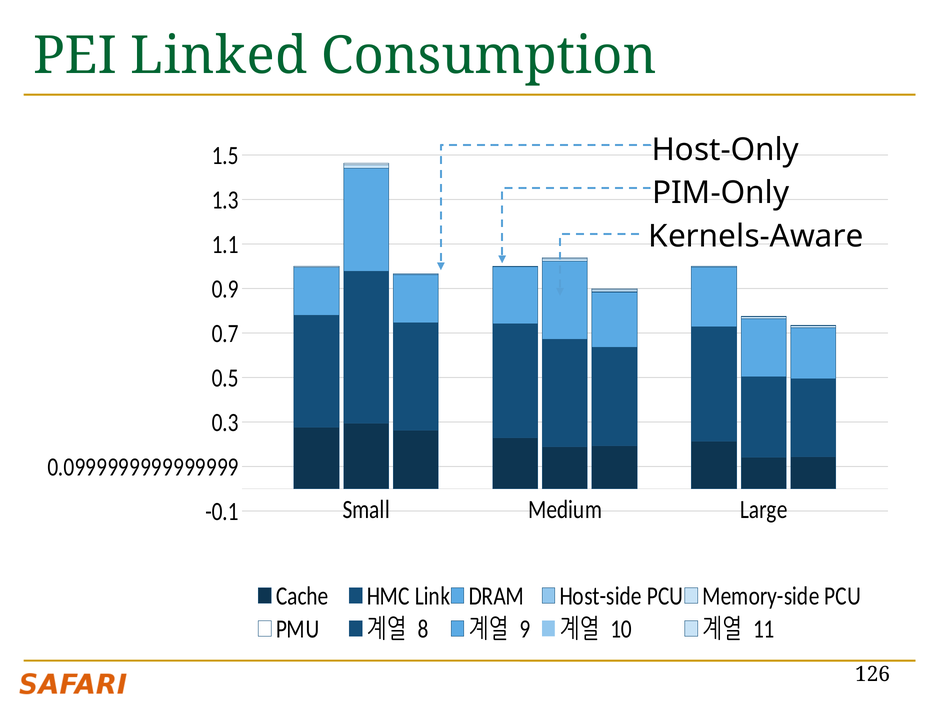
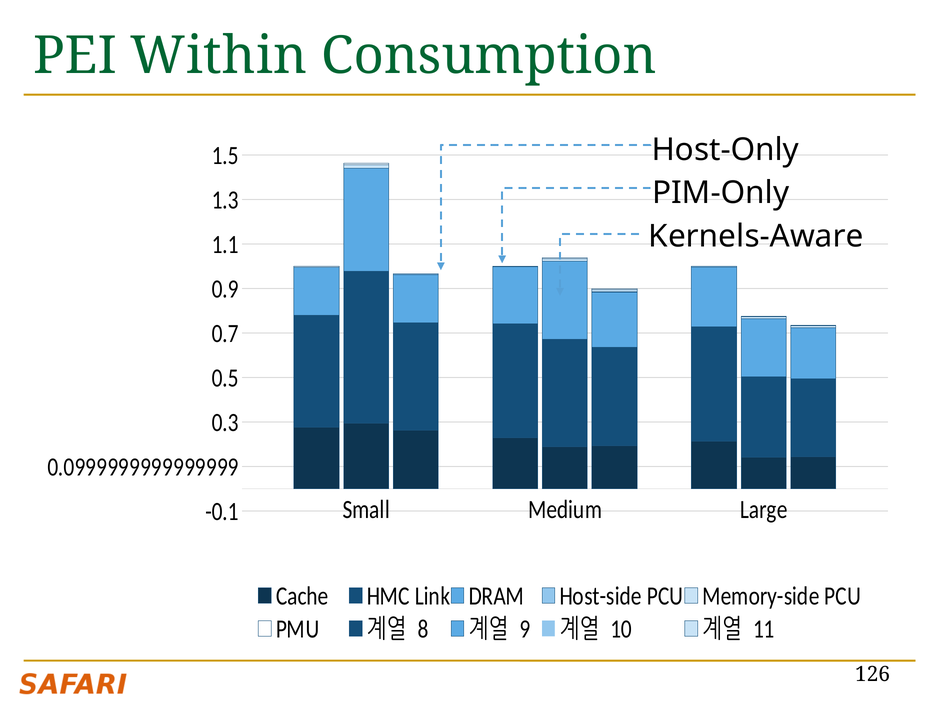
Linked: Linked -> Within (219, 56)
